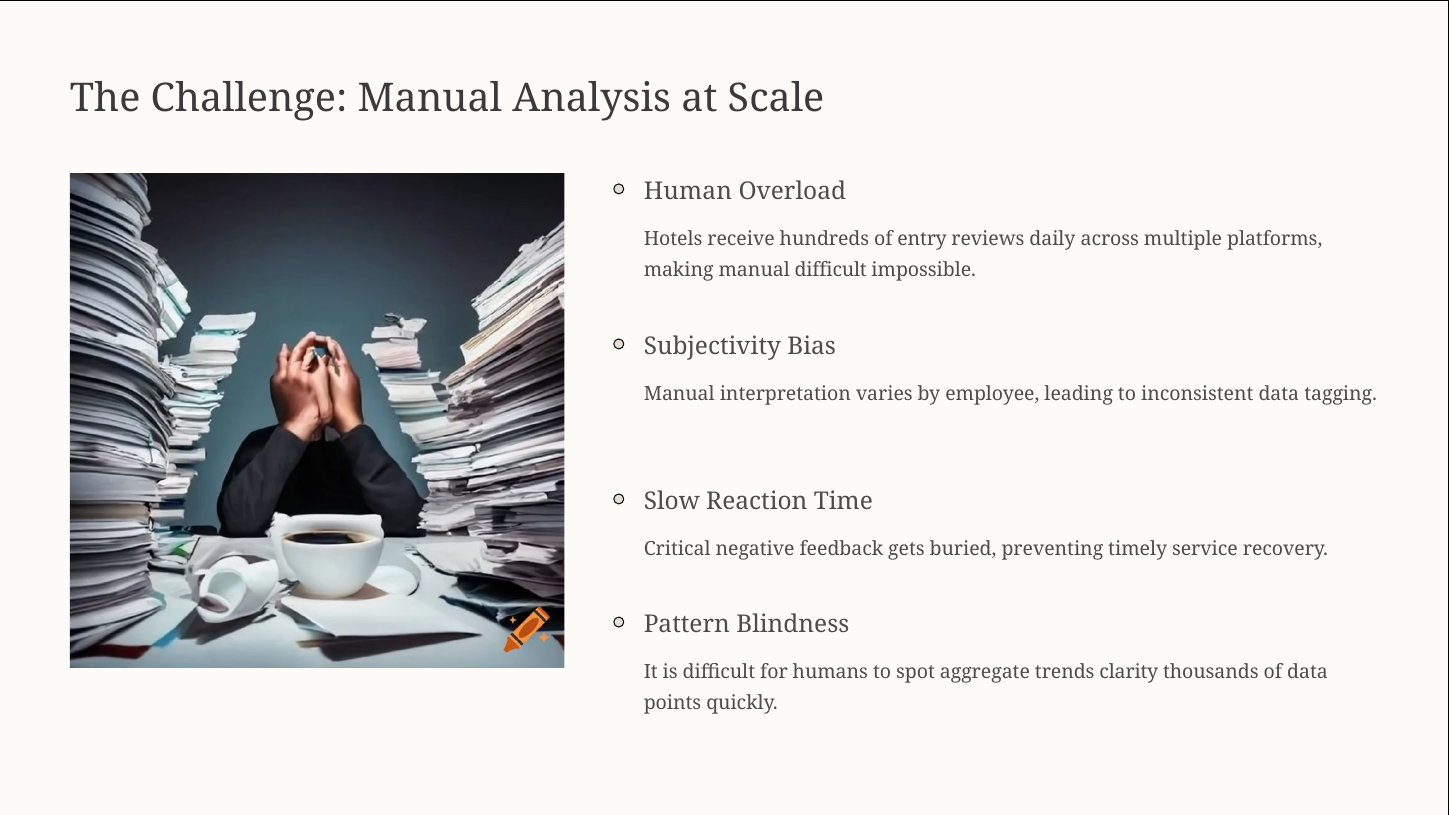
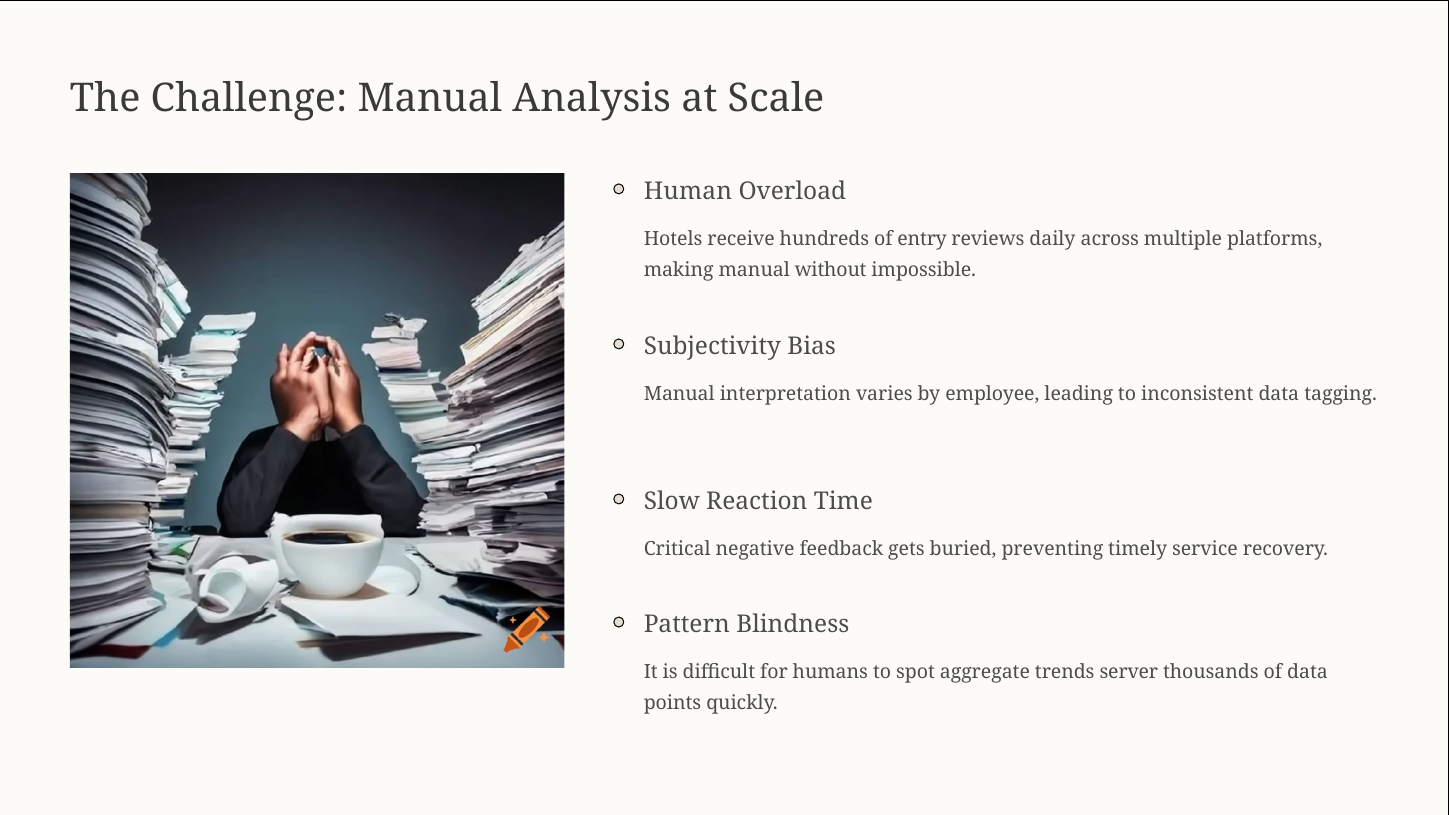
manual difficult: difficult -> without (831, 270)
clarity: clarity -> server (1129, 672)
